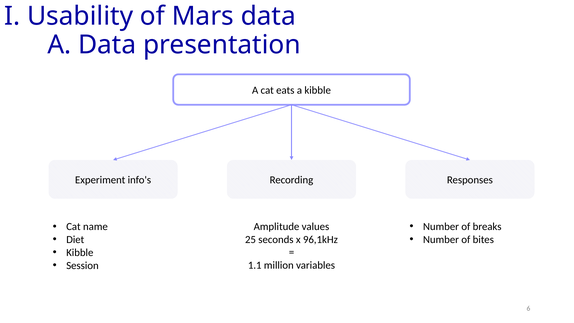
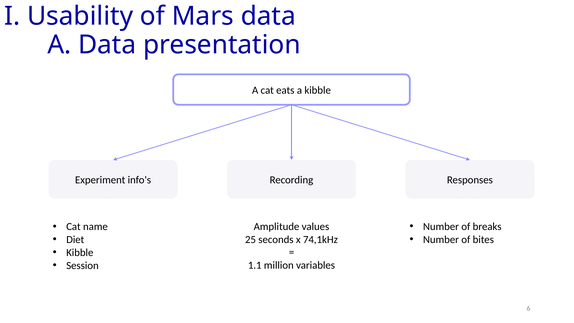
96,1kHz: 96,1kHz -> 74,1kHz (320, 239)
